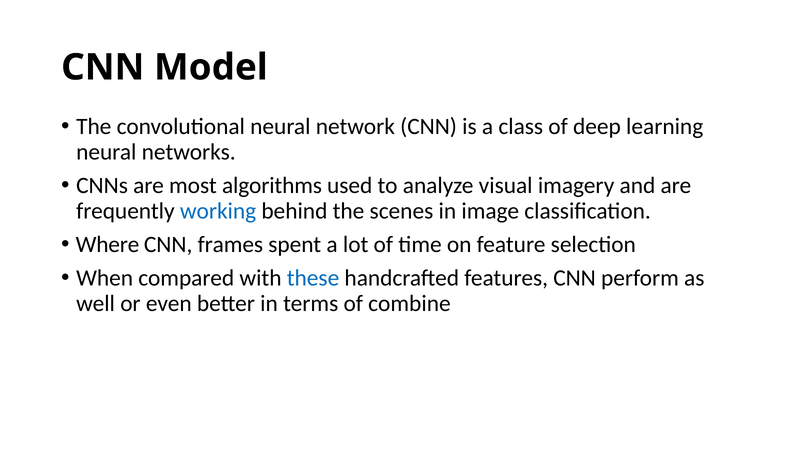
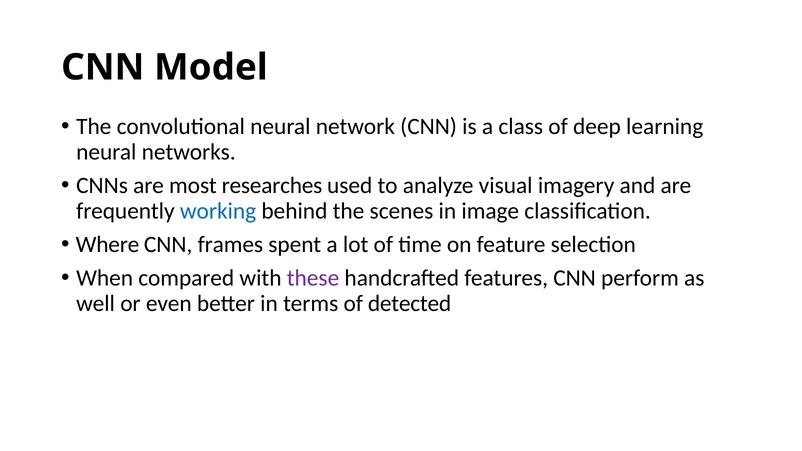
algorithms: algorithms -> researches (272, 186)
these colour: blue -> purple (313, 278)
combine: combine -> detected (410, 303)
